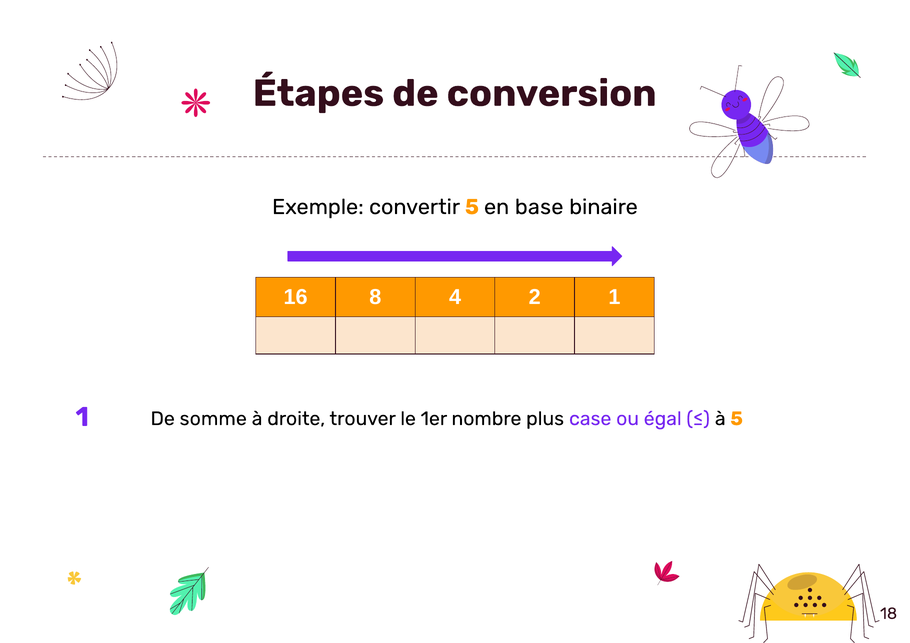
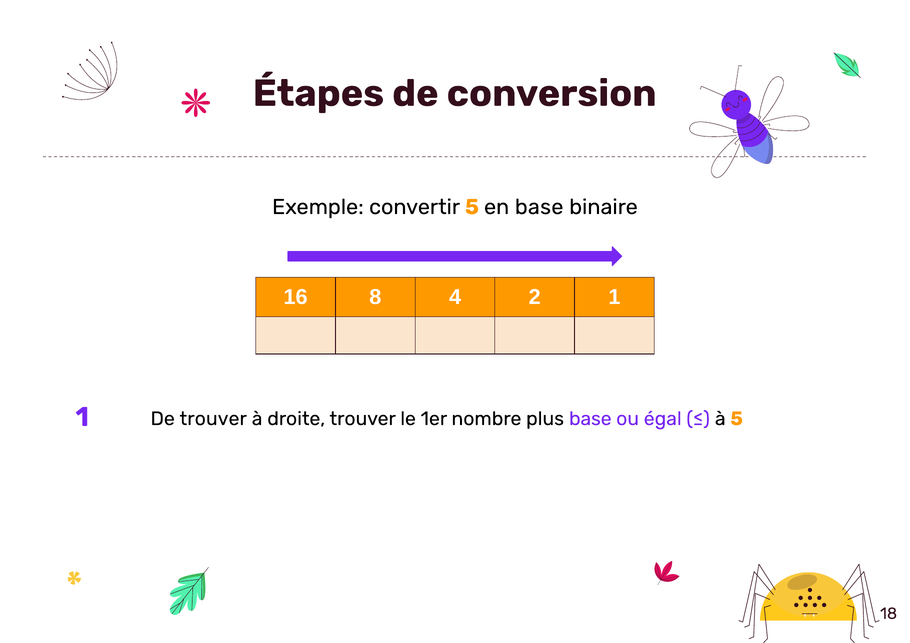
De somme: somme -> trouver (213, 419)
plus case: case -> base (590, 419)
